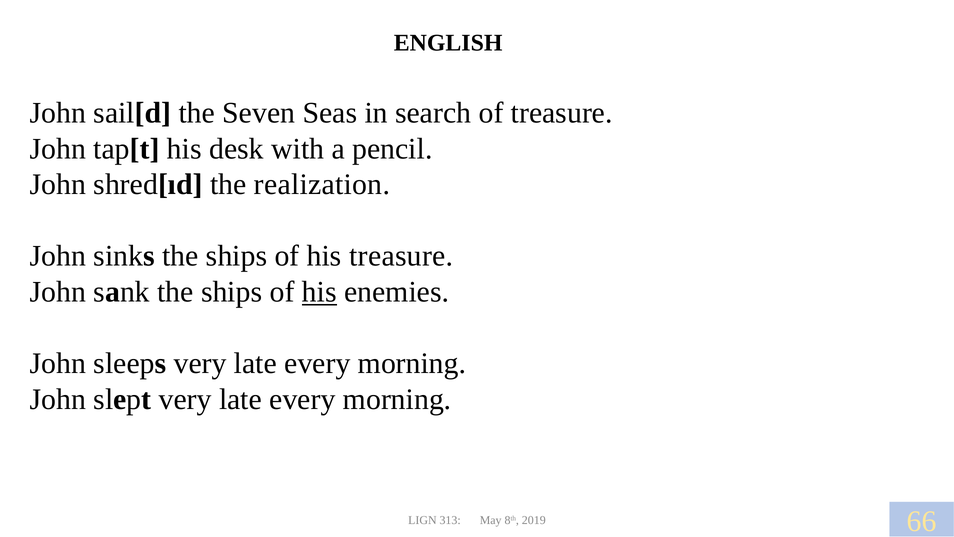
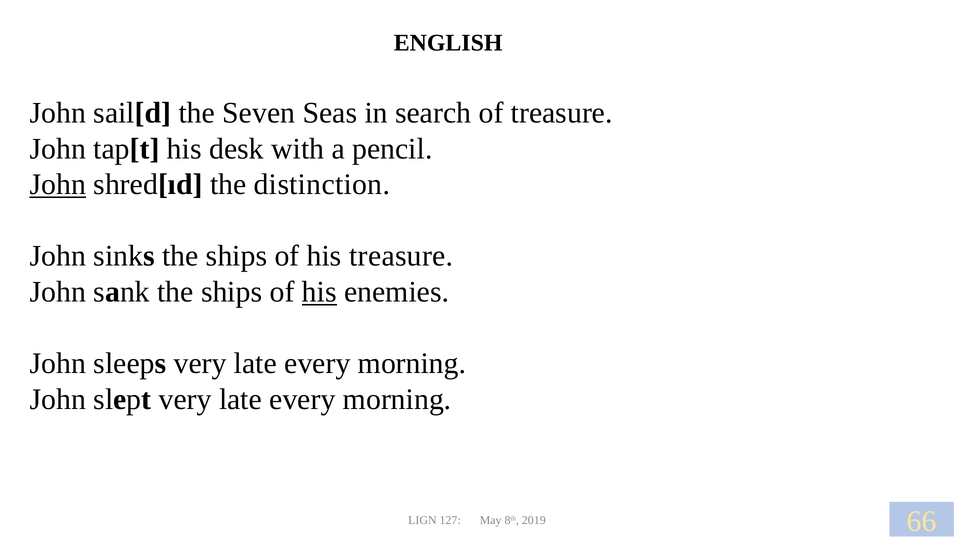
John underline: none -> present (58, 184)
realization: realization -> distinction (322, 184)
313: 313 -> 127 (450, 520)
